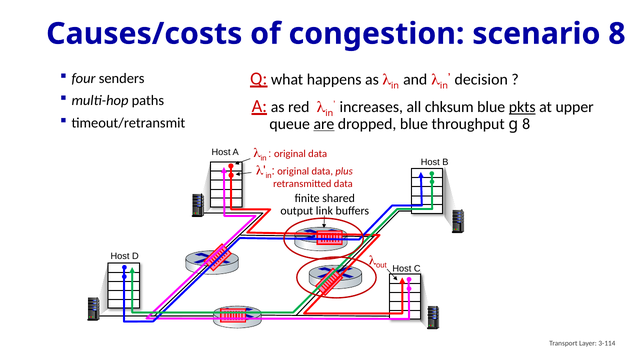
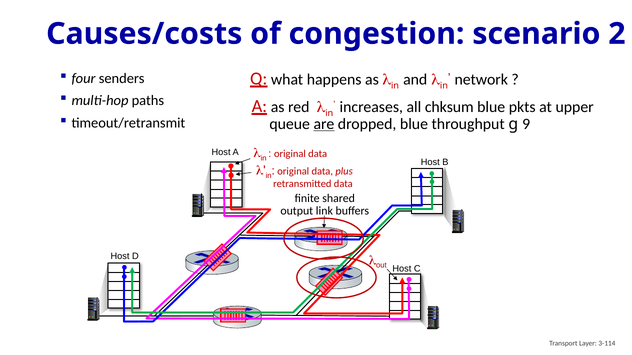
scenario 8: 8 -> 2 (617, 34)
decision: decision -> network (481, 80)
pkts underline: present -> none (522, 107)
g 8: 8 -> 9 (526, 124)
